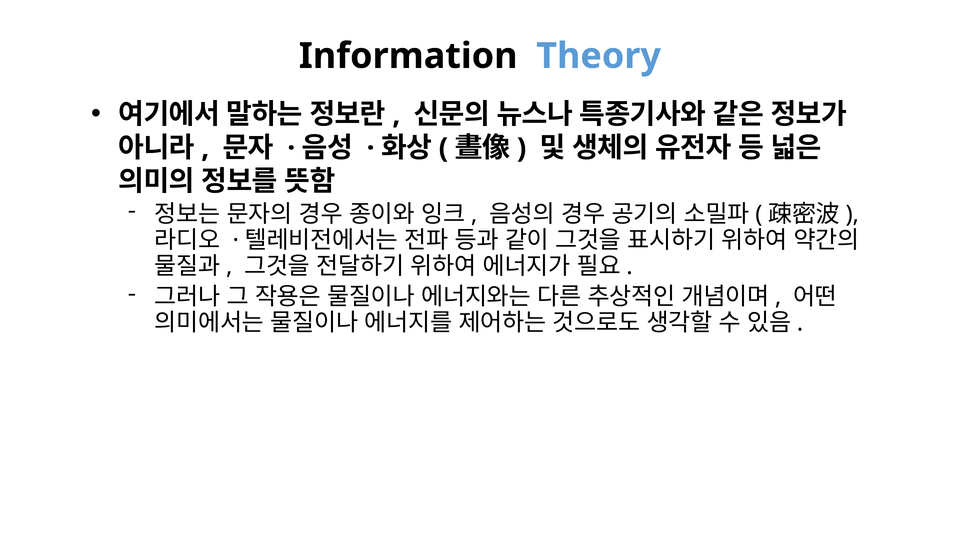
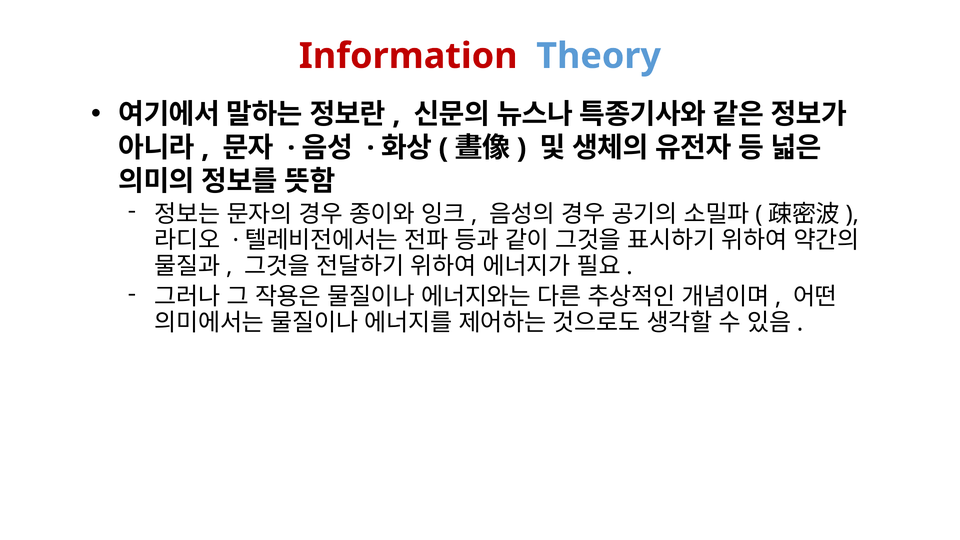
Information colour: black -> red (408, 56)
